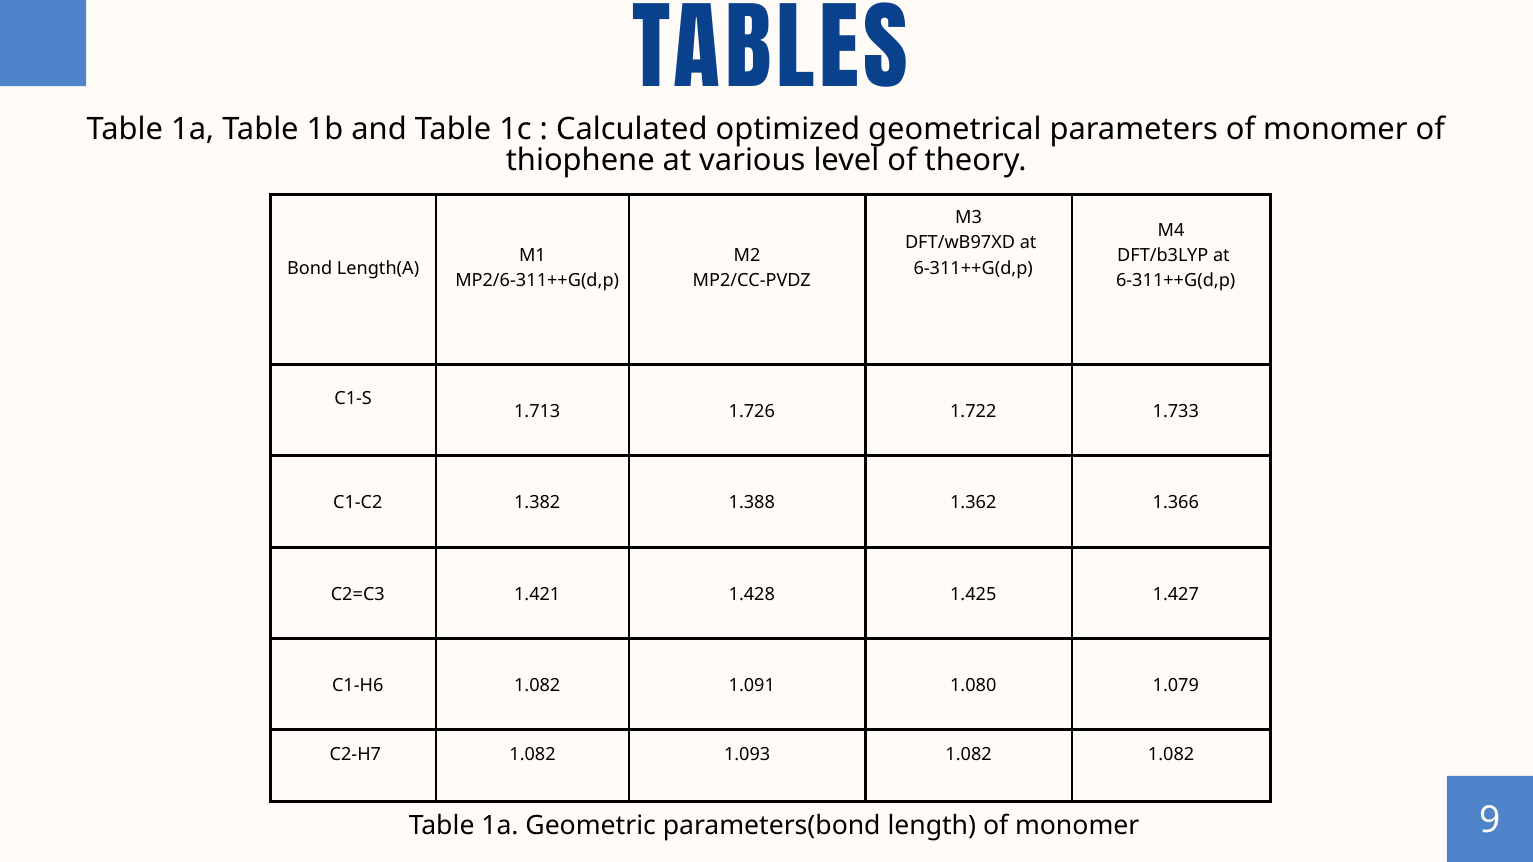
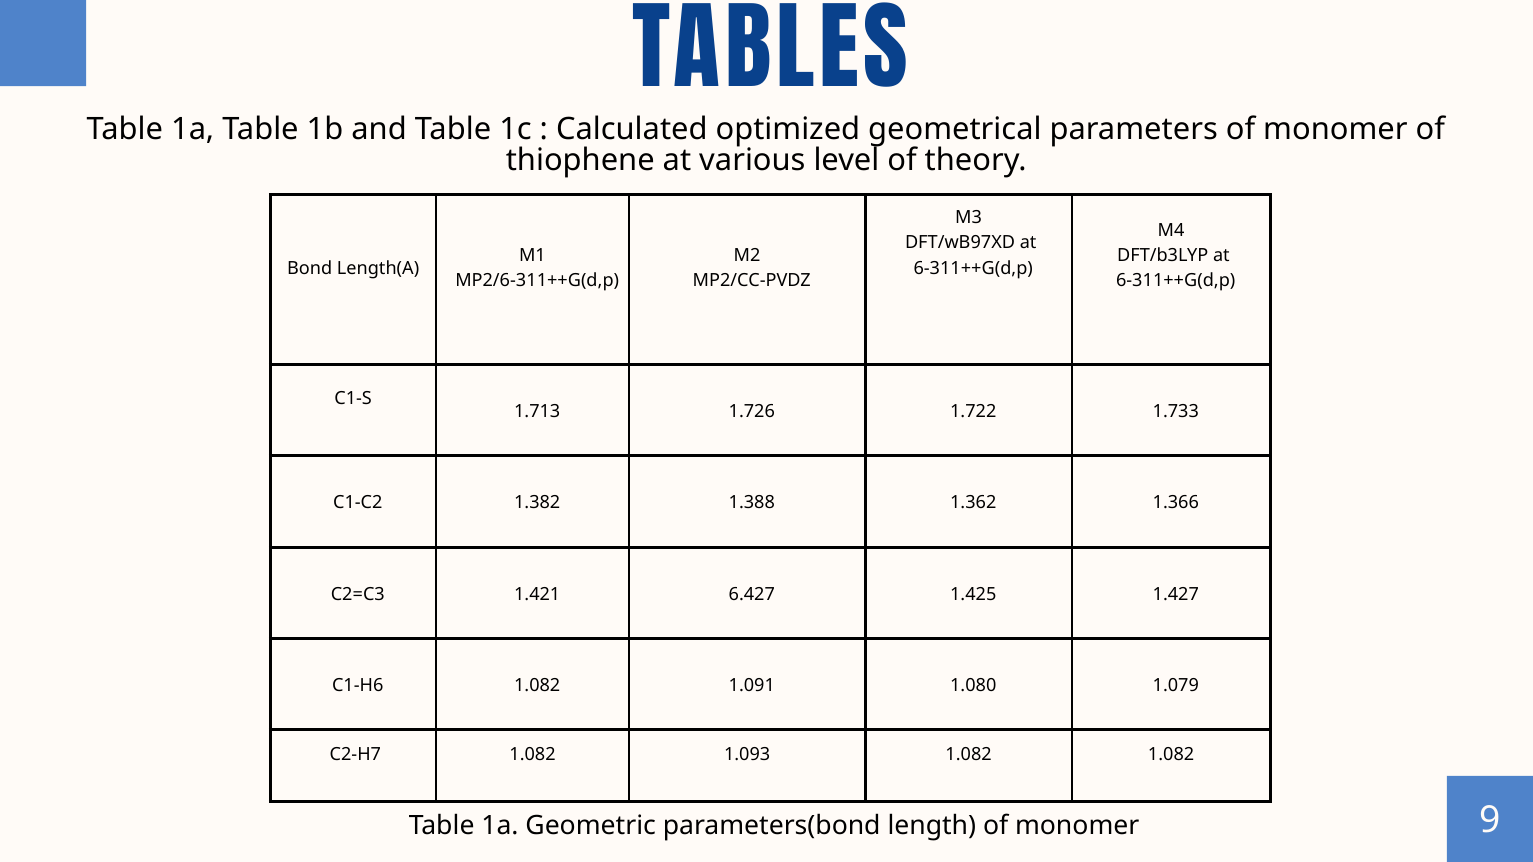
1.428: 1.428 -> 6.427 (752, 595)
